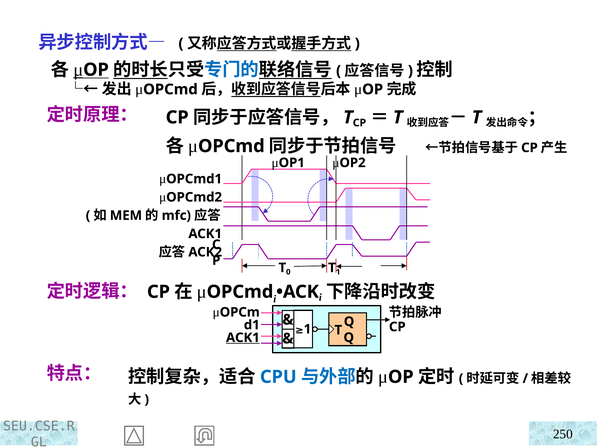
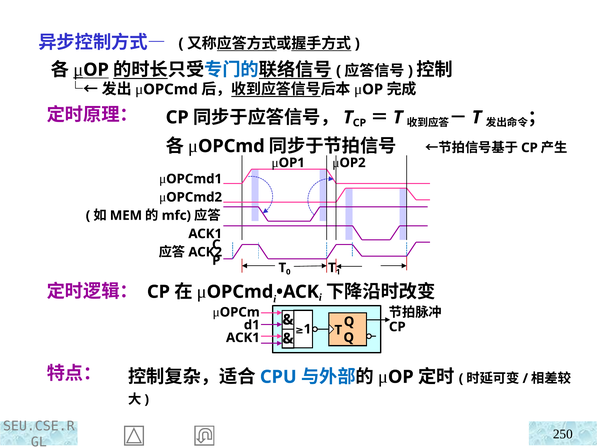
ACK1 underline: present -> none (243, 337)
